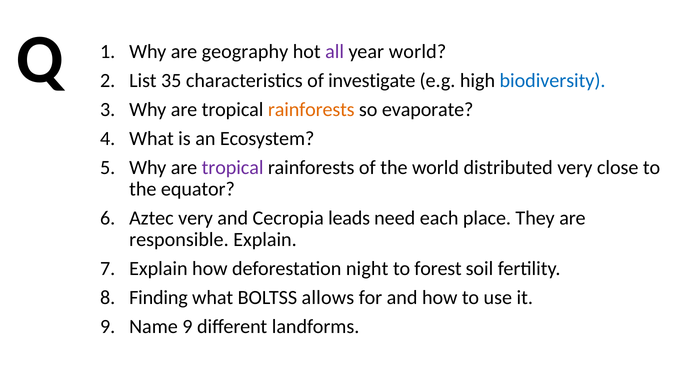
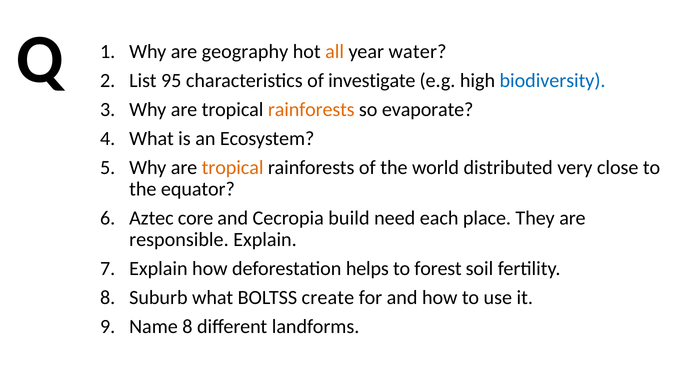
all colour: purple -> orange (335, 52)
year world: world -> water (418, 52)
35: 35 -> 95 (171, 81)
tropical colour: purple -> orange (233, 167)
Aztec very: very -> core (196, 218)
leads: leads -> build (349, 218)
night: night -> helps (367, 269)
Finding: Finding -> Suburb (158, 298)
allows: allows -> create (328, 298)
Name 9: 9 -> 8 (187, 327)
